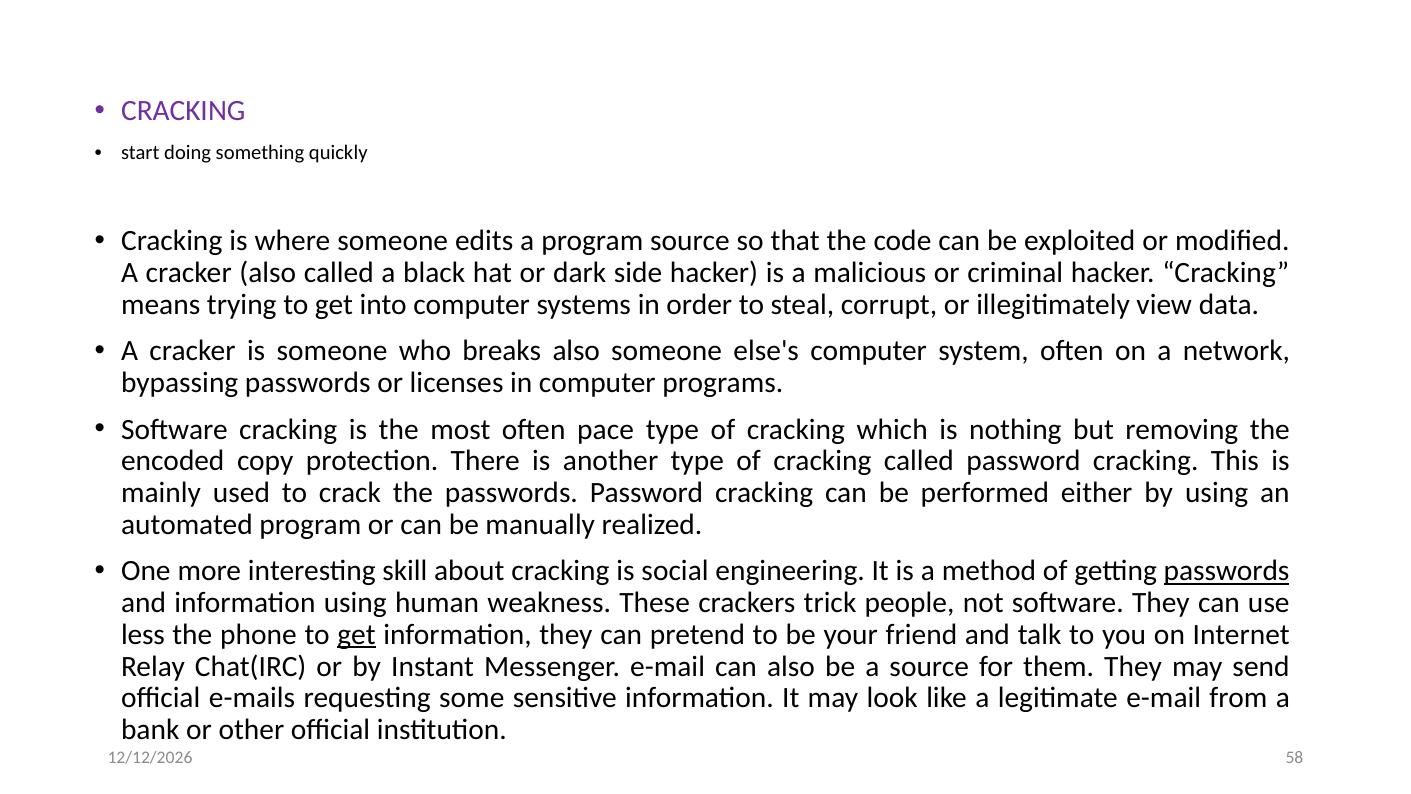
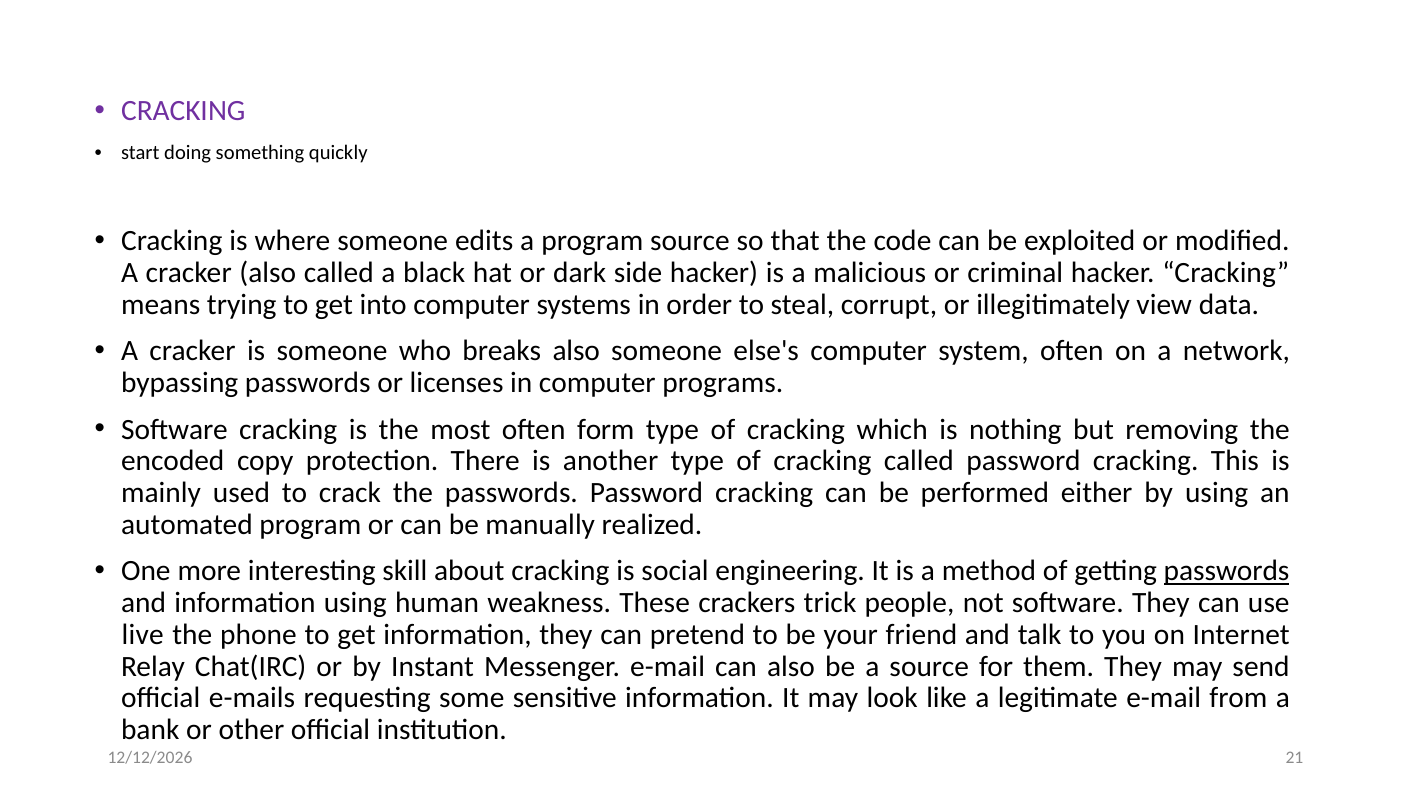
pace: pace -> form (606, 429)
less: less -> live (143, 634)
get underline: present -> none (357, 634)
58: 58 -> 21 (1294, 758)
